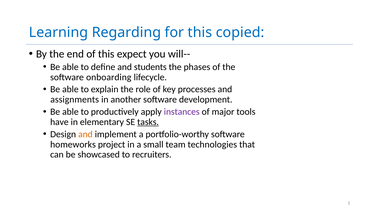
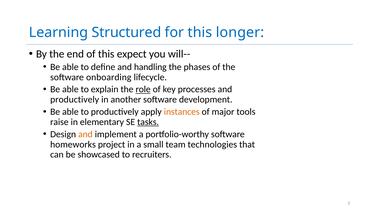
Regarding: Regarding -> Structured (127, 33)
copied: copied -> longer (240, 33)
students: students -> handling (150, 67)
role underline: none -> present (143, 89)
assignments: assignments -> productively (75, 100)
instances colour: purple -> orange (182, 112)
have: have -> raise (59, 122)
